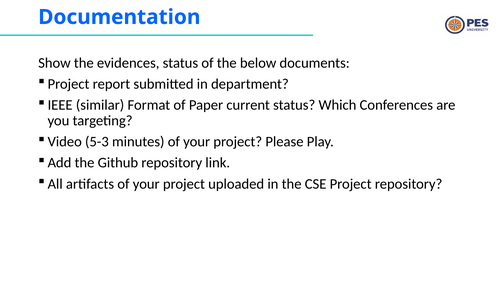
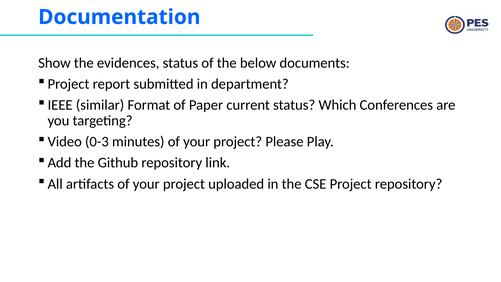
5-3: 5-3 -> 0-3 (97, 142)
